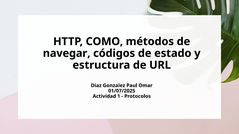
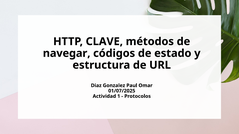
COMO: COMO -> CLAVE (104, 42)
